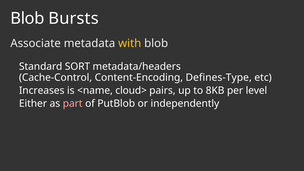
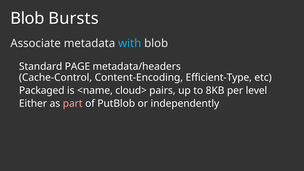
with colour: yellow -> light blue (130, 43)
SORT: SORT -> PAGE (77, 67)
Defines-Type: Defines-Type -> Efficient-Type (219, 78)
Increases: Increases -> Packaged (42, 90)
